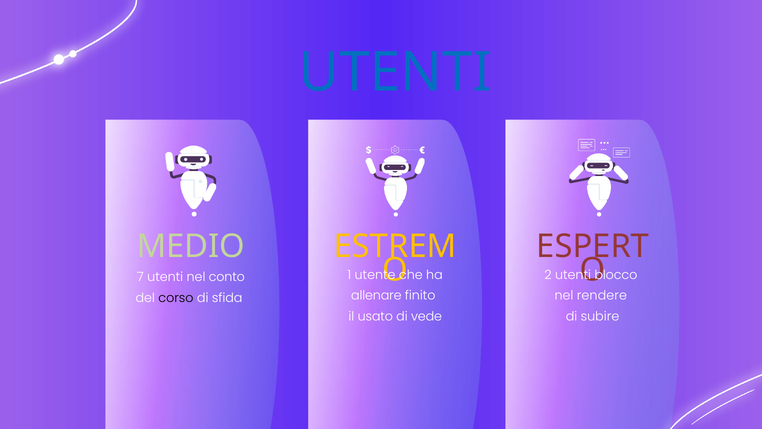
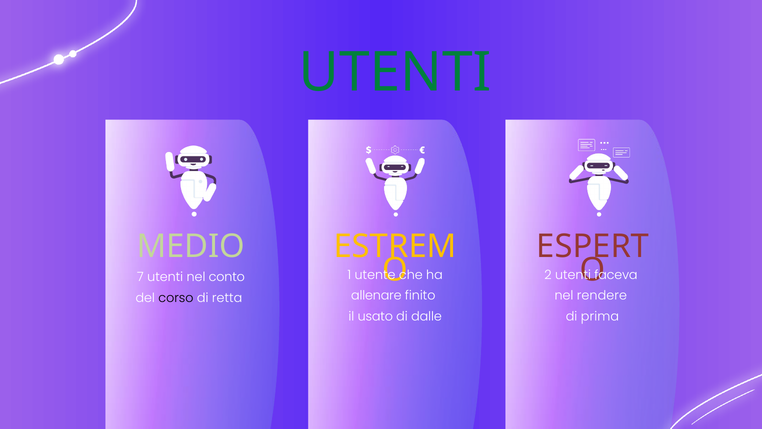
UTENTI colour: blue -> green (395, 73)
blocco: blocco -> faceva (616, 275)
sfida: sfida -> retta (227, 298)
vede: vede -> dalle (426, 316)
subire: subire -> prima (600, 316)
